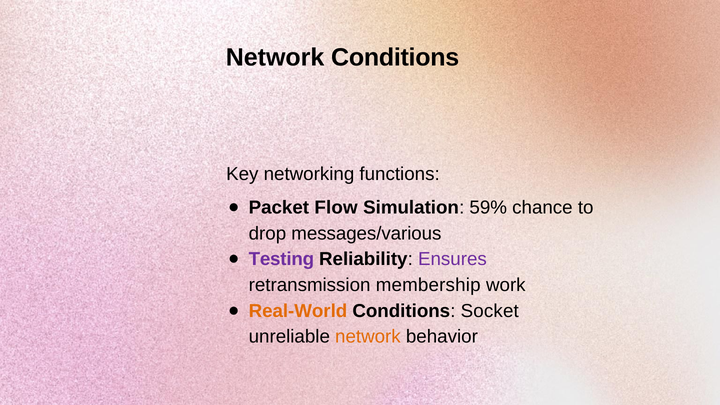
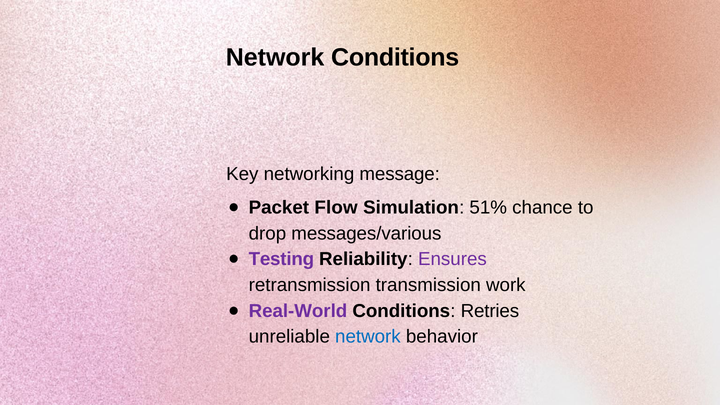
functions: functions -> message (400, 174)
59%: 59% -> 51% (488, 207)
membership: membership -> transmission (428, 285)
Real-World colour: orange -> purple (298, 311)
Socket: Socket -> Retries (490, 311)
network colour: orange -> blue (368, 337)
